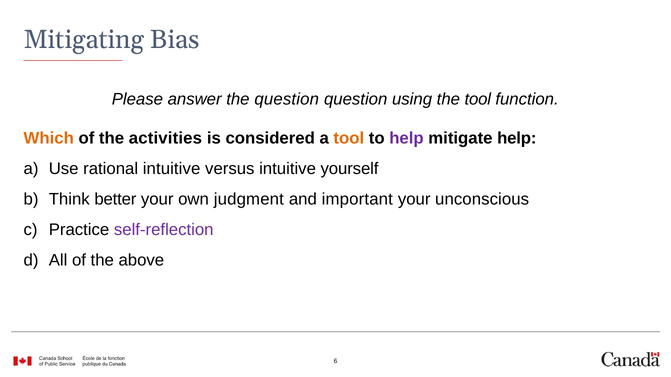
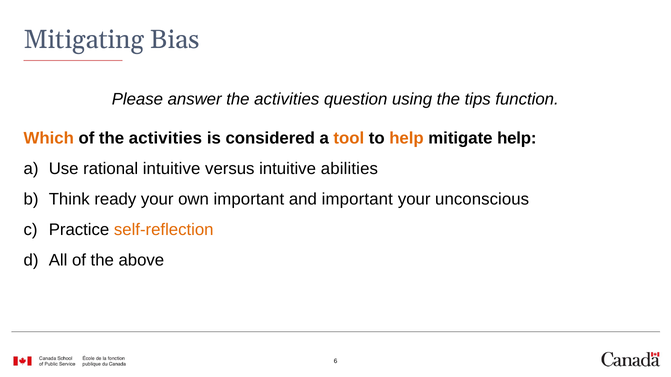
answer the question: question -> activities (287, 99)
the tool: tool -> tips (478, 99)
help colour: purple -> orange (406, 138)
yourself: yourself -> abilities (349, 169)
better: better -> ready (115, 200)
own judgment: judgment -> important (249, 200)
self-reflection colour: purple -> orange (164, 230)
